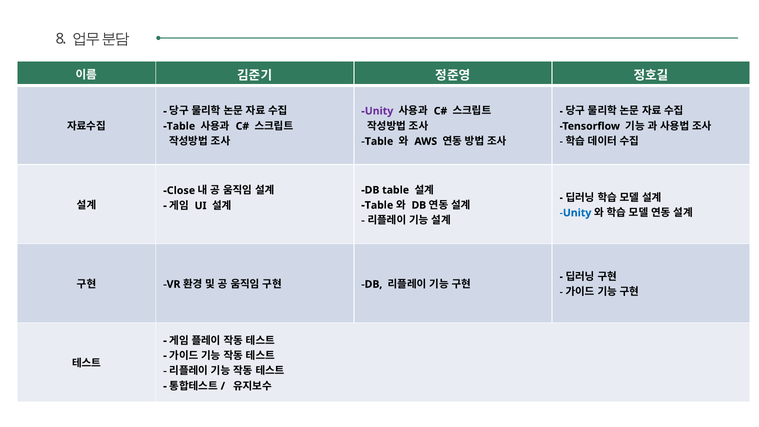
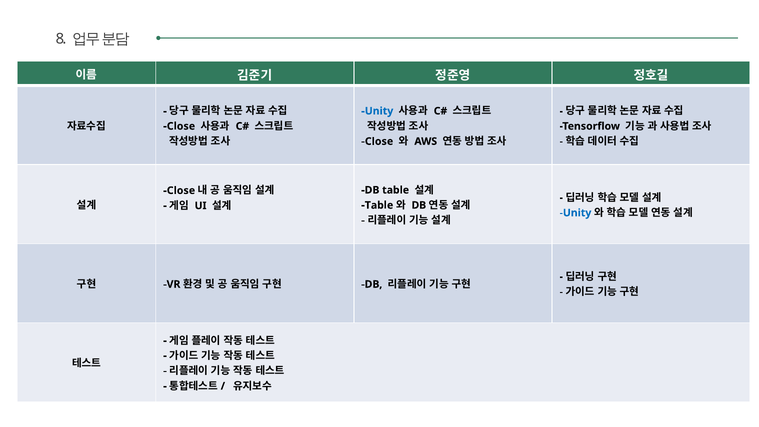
Unity colour: purple -> blue (377, 111)
Table: Table -> Close (179, 126)
Table: Table -> Close (377, 141)
